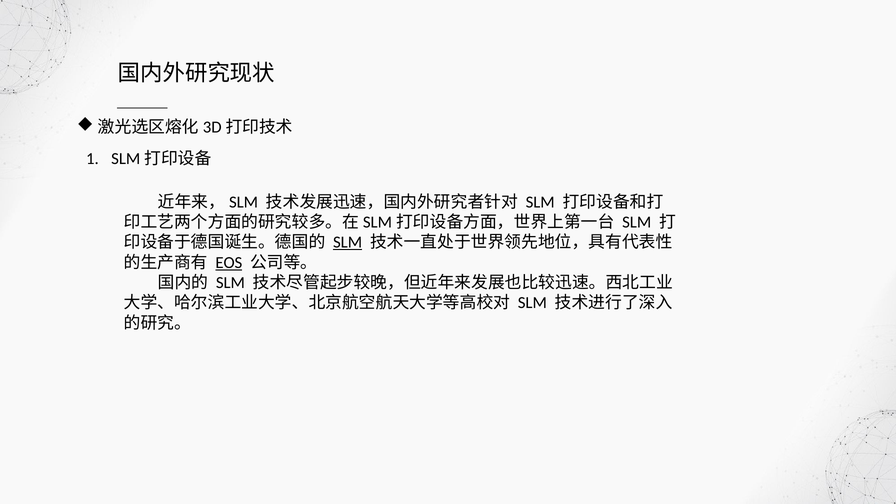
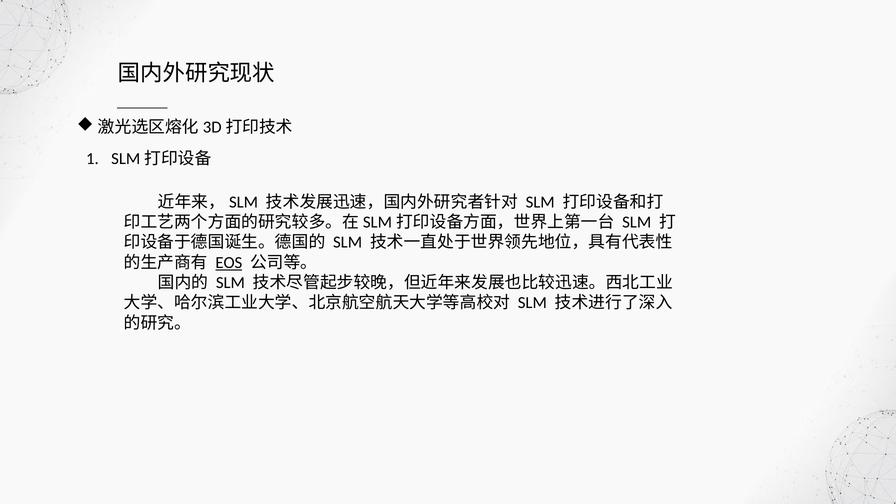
SLM underline: present -> none (348, 242)
